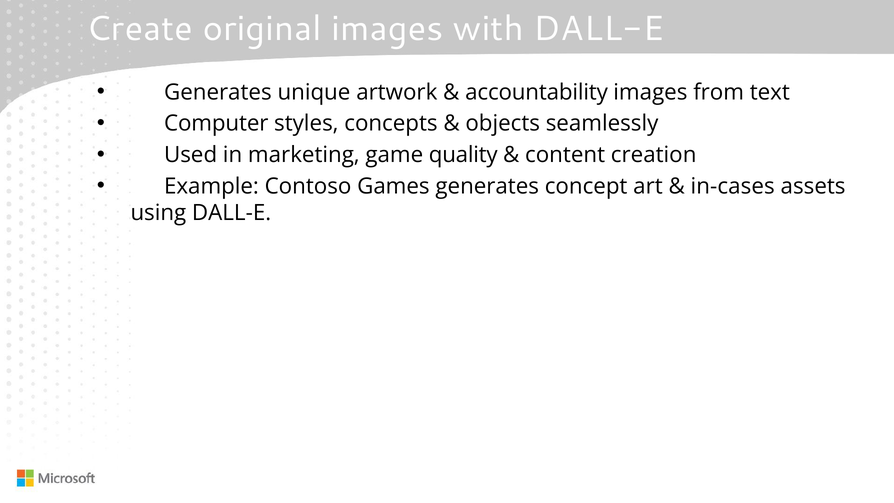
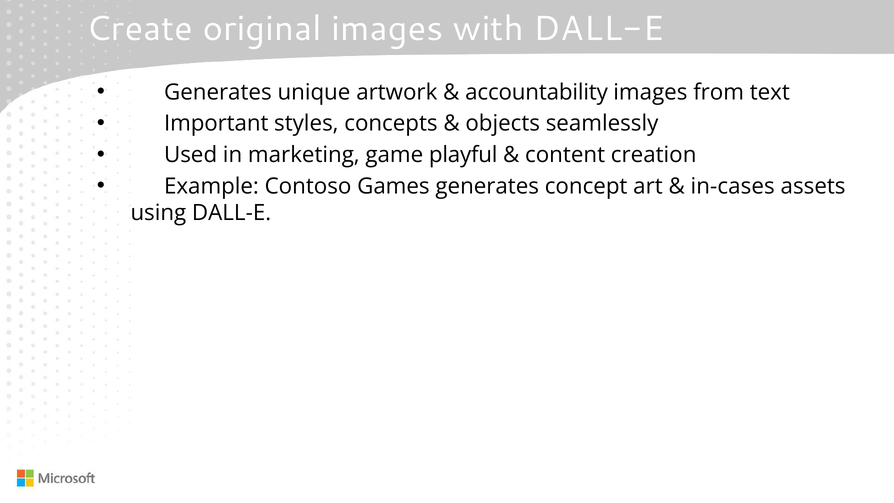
Computer: Computer -> Important (216, 124)
quality: quality -> playful (463, 155)
